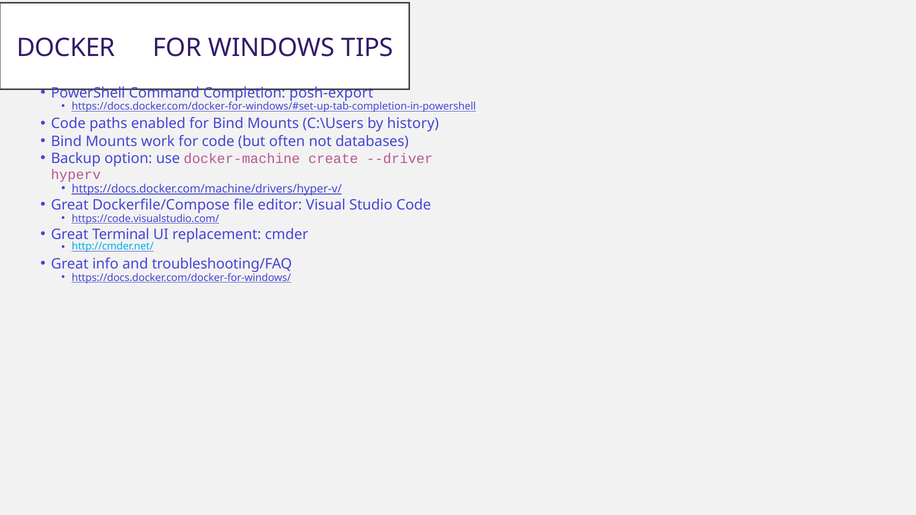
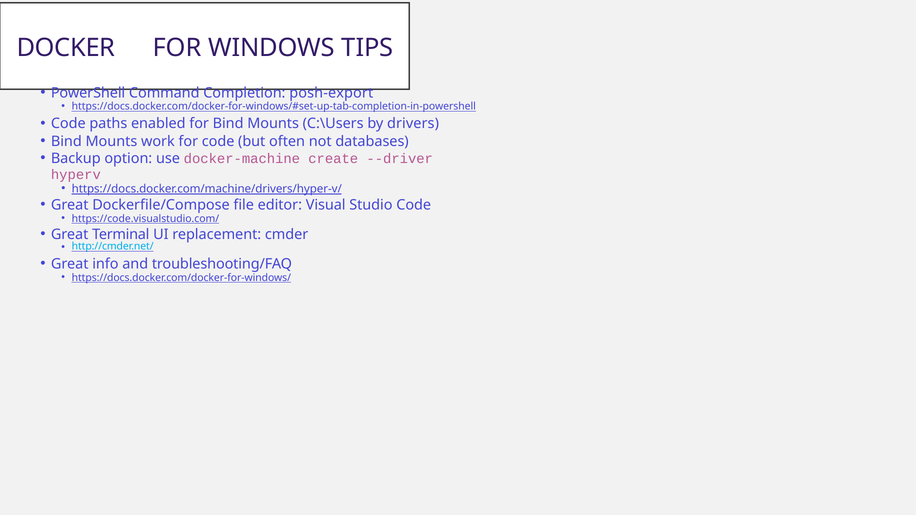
history: history -> drivers (413, 124)
